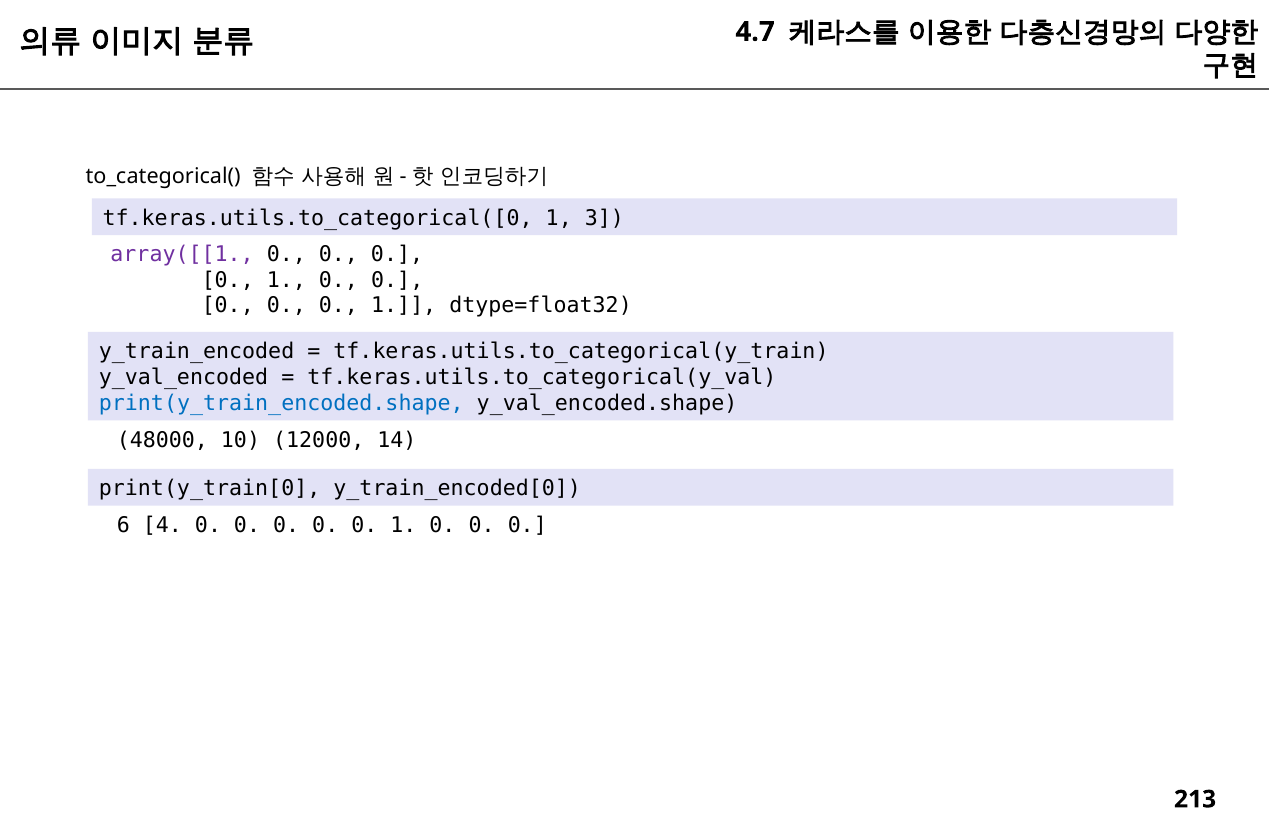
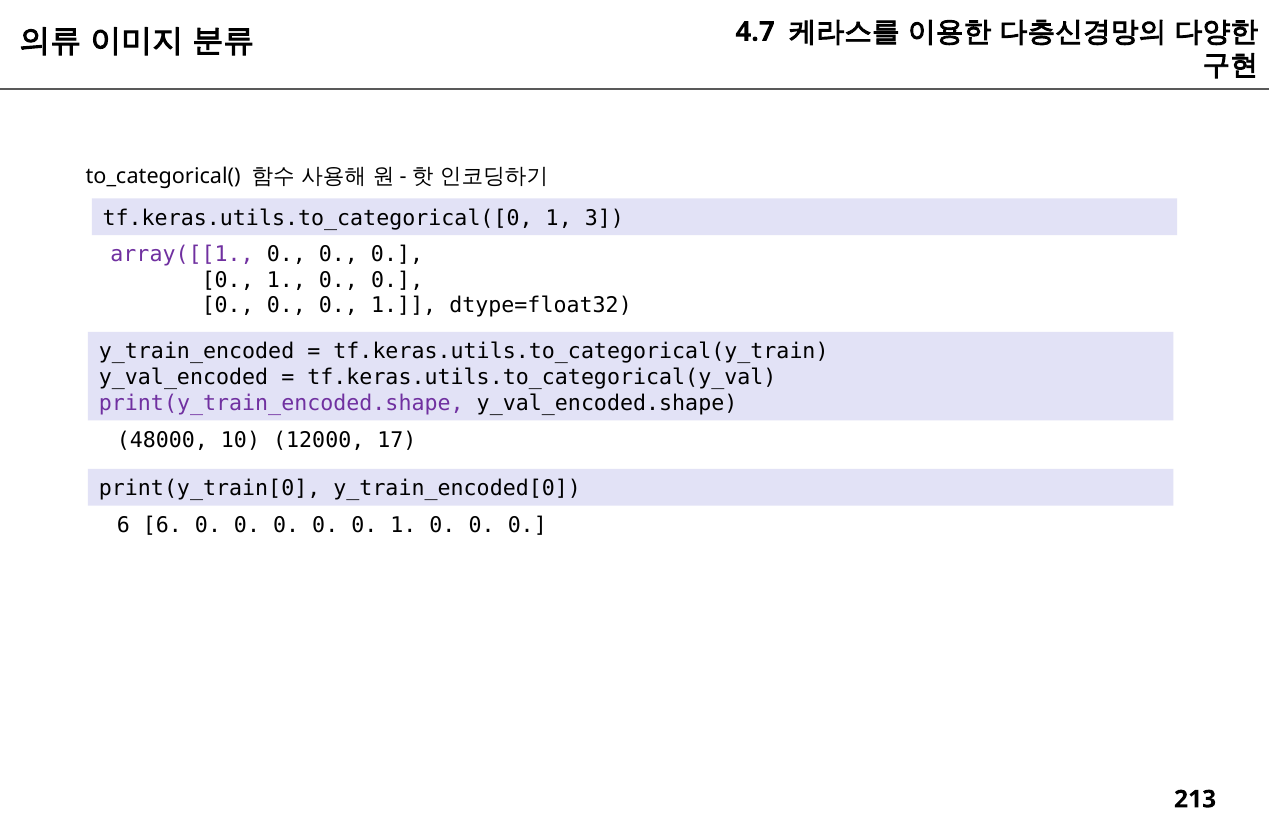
print(y_train_encoded.shape colour: blue -> purple (281, 404)
14: 14 -> 17 (397, 441)
6 4: 4 -> 6 (162, 525)
